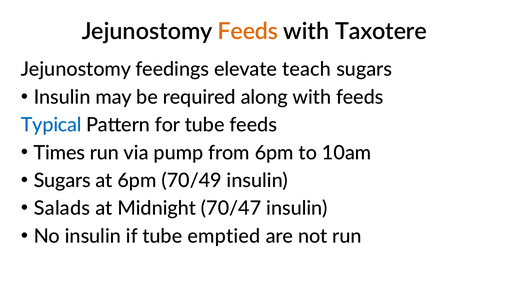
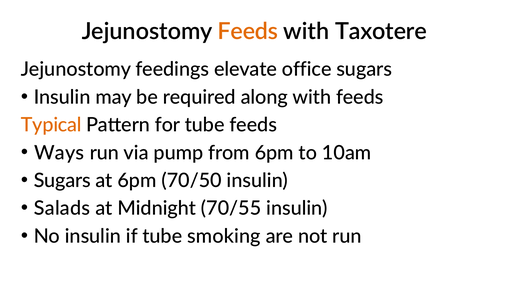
teach: teach -> office (307, 69)
Typical colour: blue -> orange (51, 125)
Times: Times -> Ways (59, 153)
70/49: 70/49 -> 70/50 (192, 181)
70/47: 70/47 -> 70/55 (231, 208)
emptied: emptied -> smoking (224, 236)
